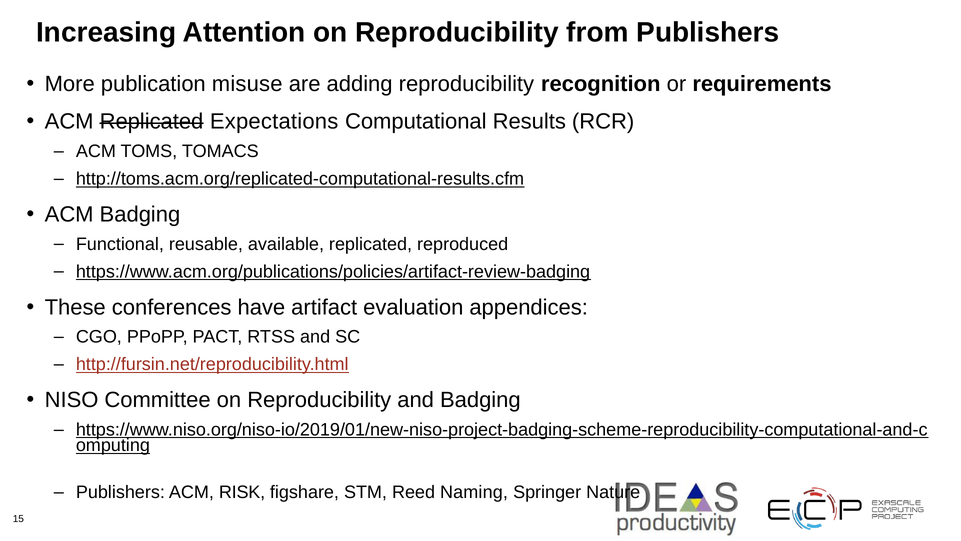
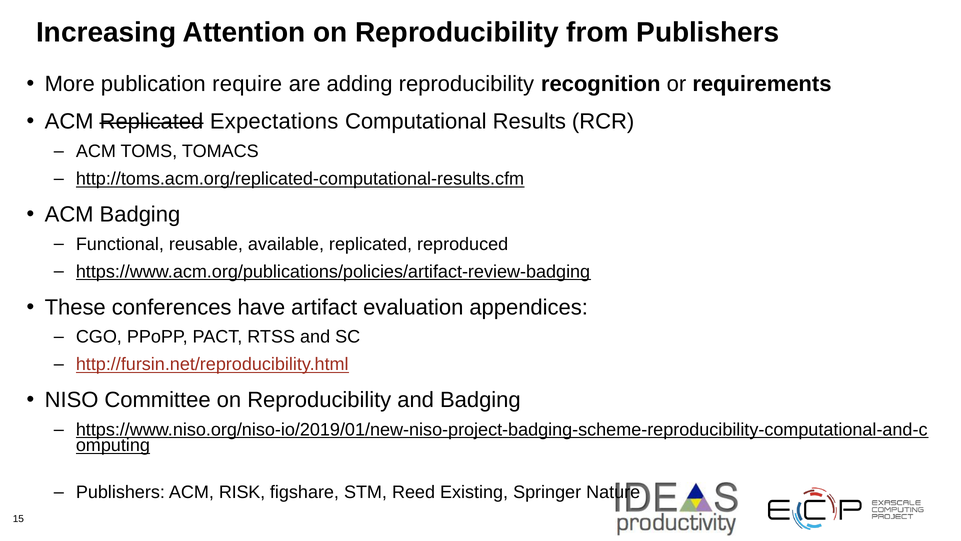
misuse: misuse -> require (247, 84)
Naming: Naming -> Existing (474, 492)
